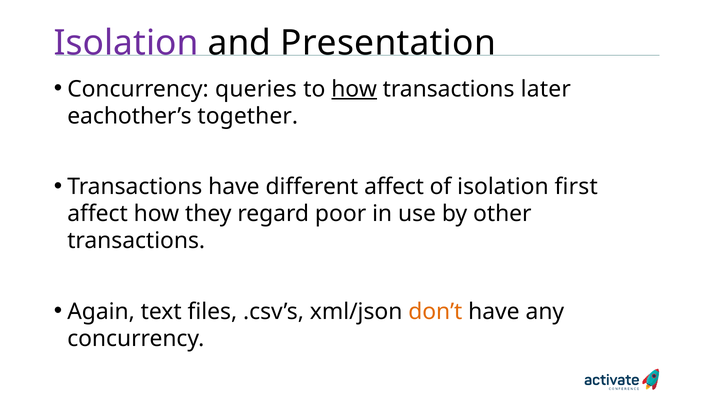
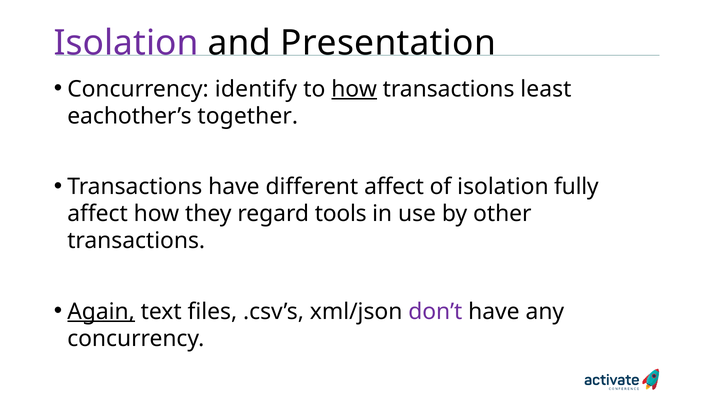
queries: queries -> identify (256, 89)
later: later -> least (546, 89)
first: first -> fully (576, 187)
poor: poor -> tools (341, 214)
Again underline: none -> present (101, 312)
don’t colour: orange -> purple (435, 312)
